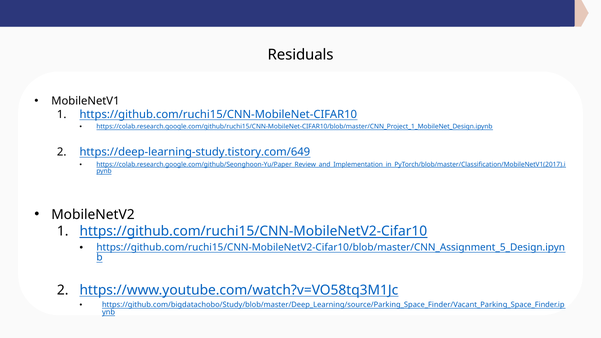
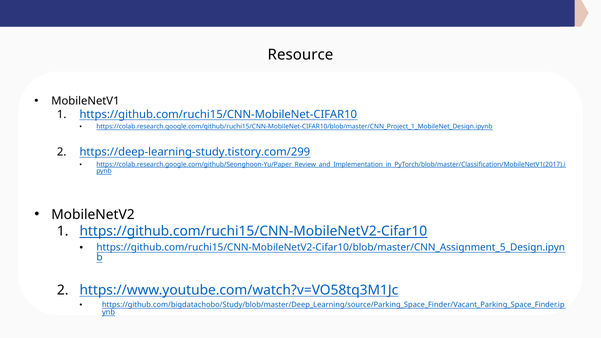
Residuals: Residuals -> Resource (300, 55)
https://deep-learning-study.tistory.com/649: https://deep-learning-study.tistory.com/649 -> https://deep-learning-study.tistory.com/299 (195, 152)
